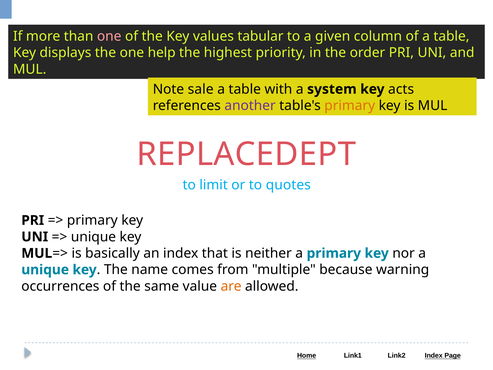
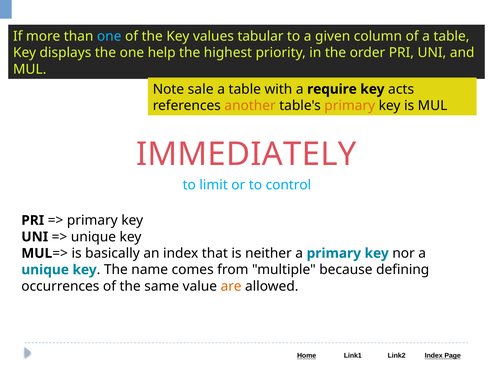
one colour: pink -> light blue (109, 36)
system: system -> require (332, 89)
another colour: purple -> orange (250, 106)
REPLACEDEPT: REPLACEDEPT -> IMMEDIATELY (246, 154)
quotes: quotes -> control (288, 185)
warning: warning -> defining (403, 270)
